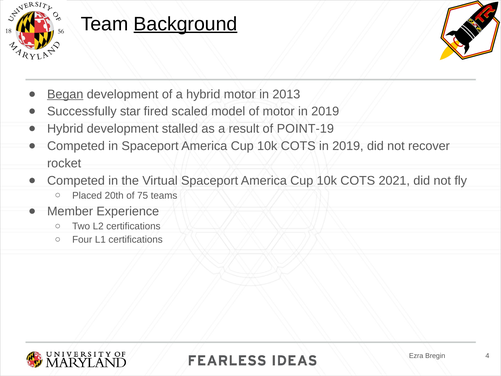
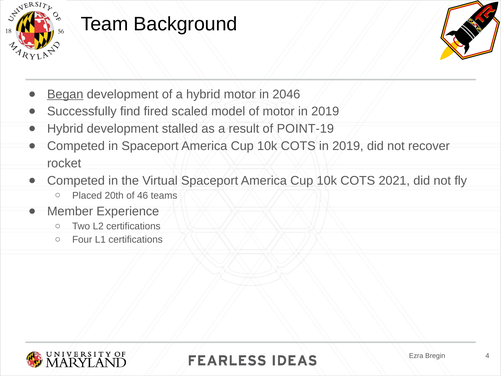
Background underline: present -> none (186, 24)
2013: 2013 -> 2046 (286, 94)
star: star -> find (130, 111)
75: 75 -> 46 (143, 195)
